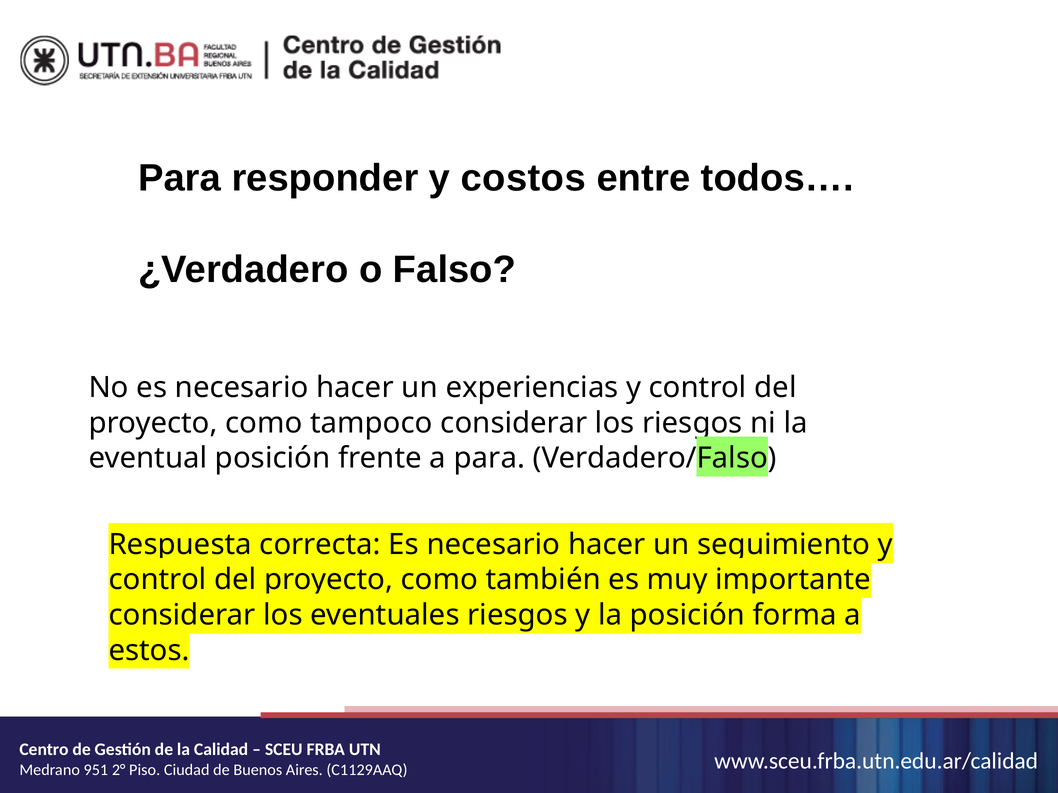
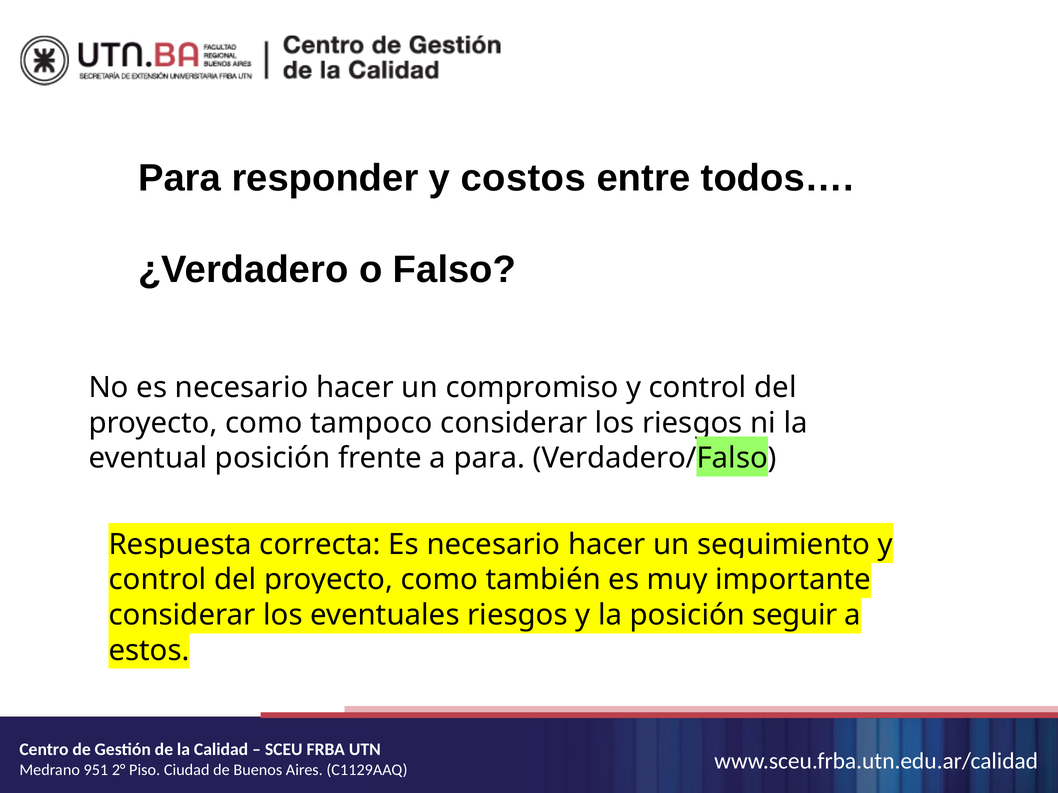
experiencias: experiencias -> compromiso (532, 388)
forma: forma -> seguir (795, 615)
